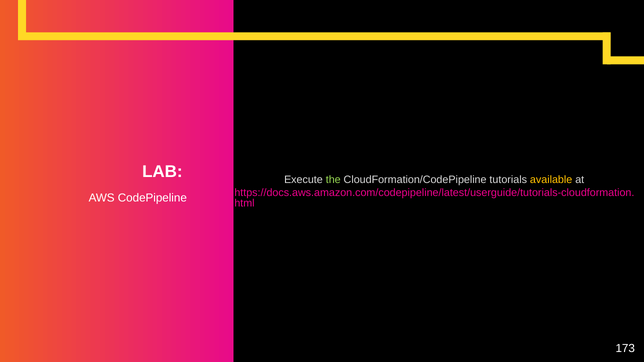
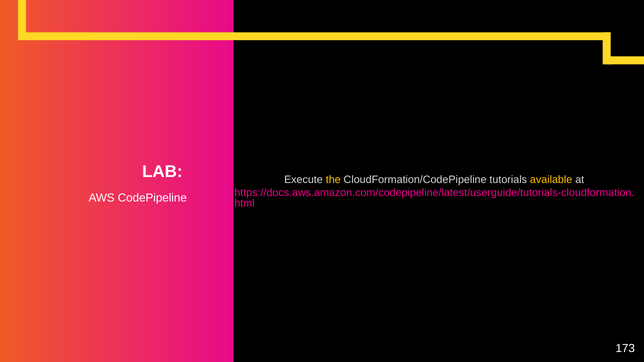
the colour: light green -> yellow (333, 180)
